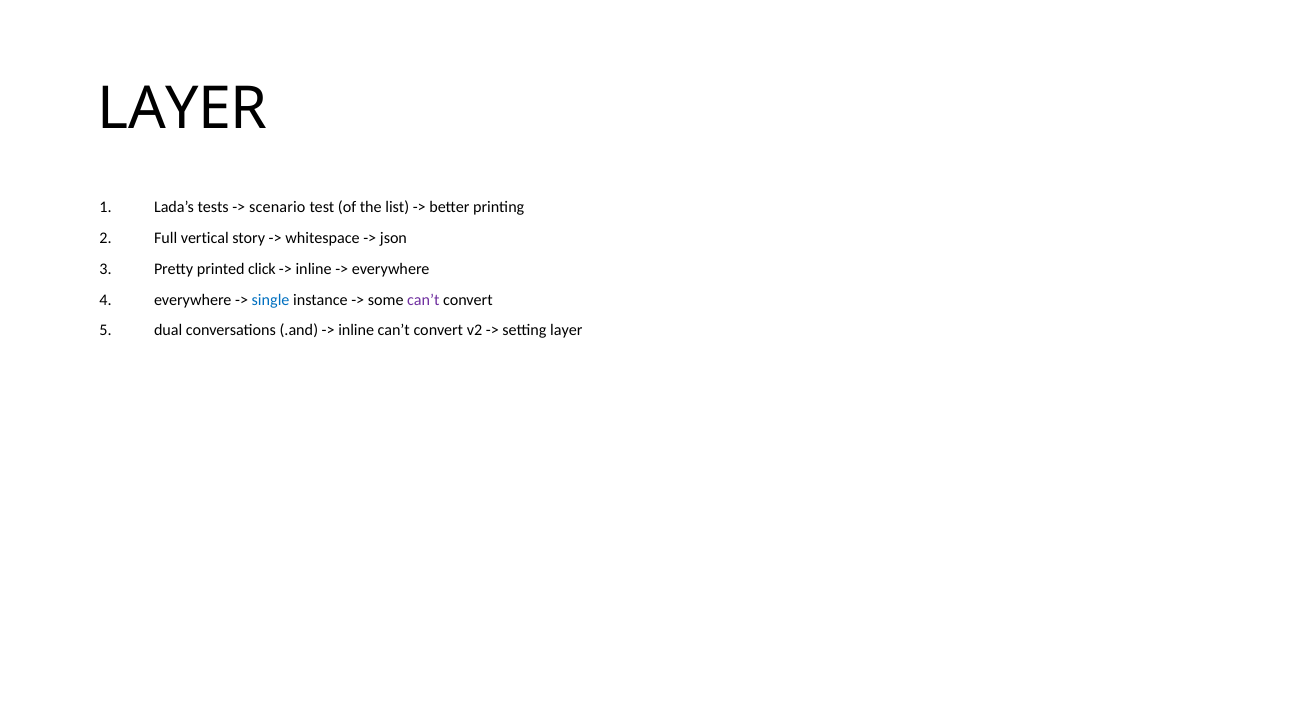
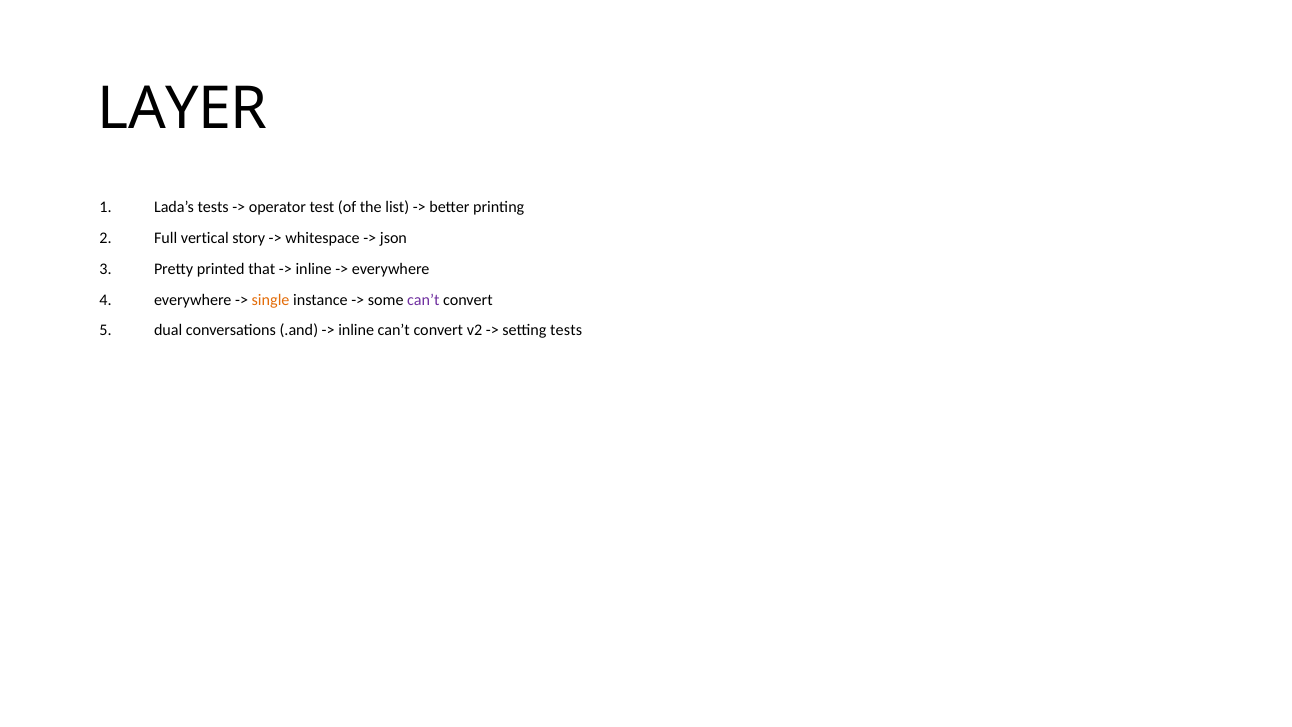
scenario: scenario -> operator (277, 207)
click: click -> that (262, 269)
single colour: blue -> orange (271, 300)
setting layer: layer -> tests (566, 331)
